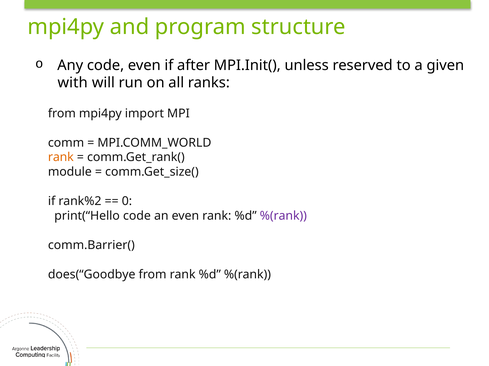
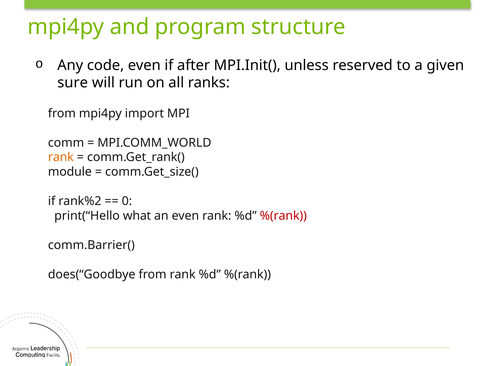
with: with -> sure (73, 83)
print(“Hello code: code -> what (137, 216)
%(rank colour: purple -> red (283, 216)
